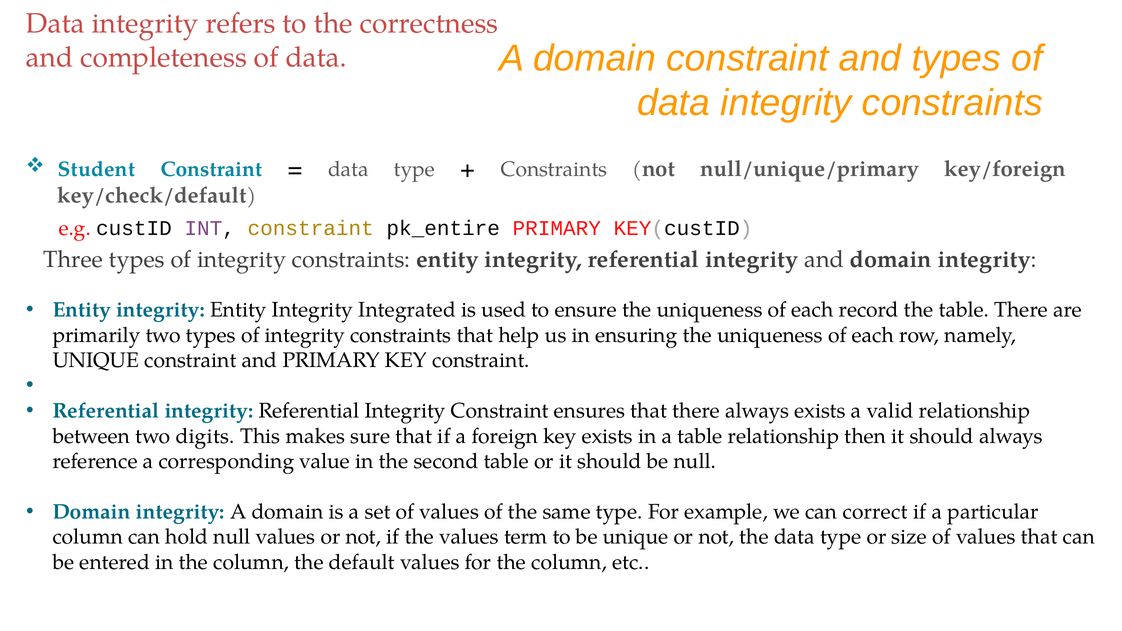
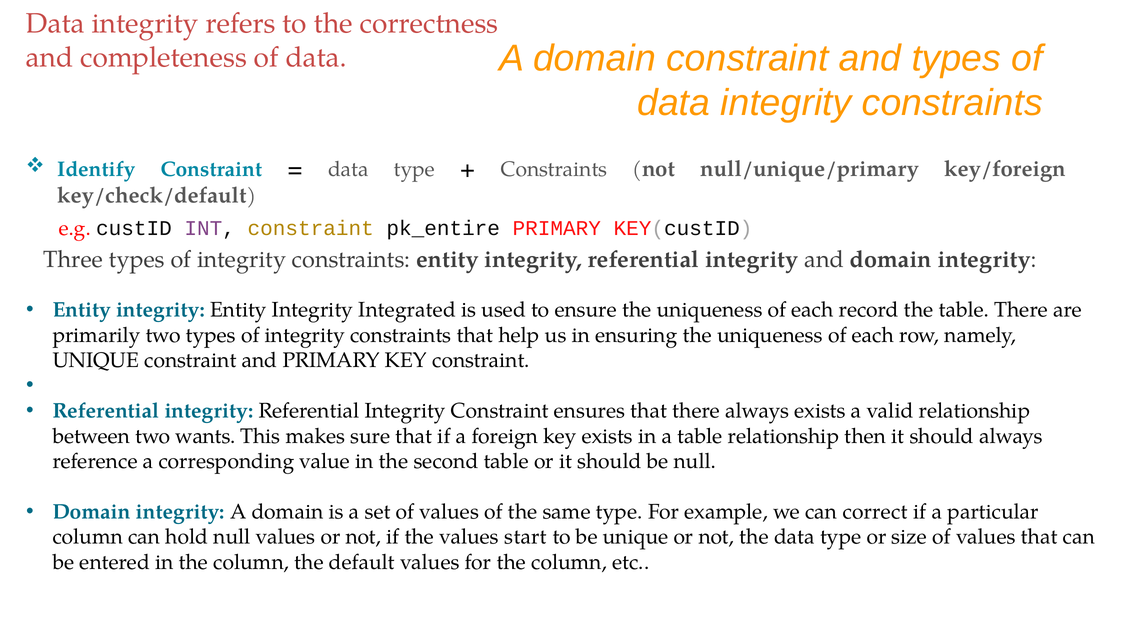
Student: Student -> Identify (97, 169)
digits: digits -> wants (205, 436)
term: term -> start (526, 537)
